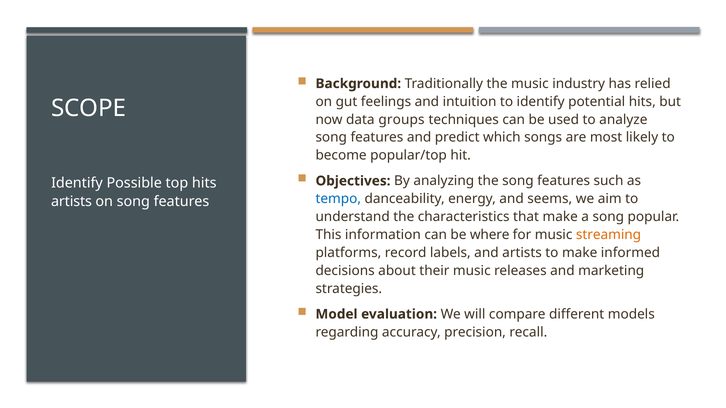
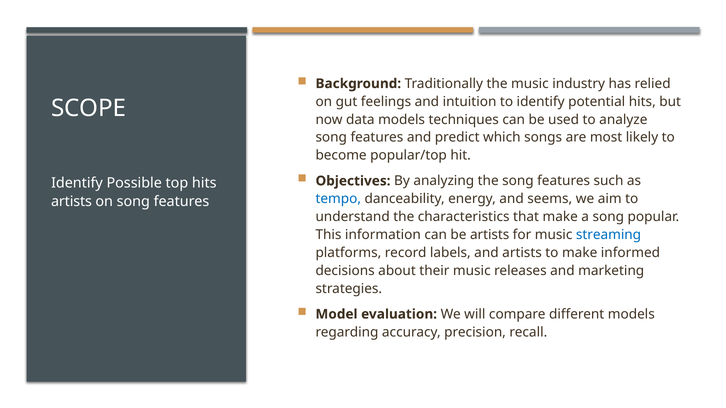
data groups: groups -> models (402, 120)
be where: where -> artists (490, 235)
streaming colour: orange -> blue (609, 235)
